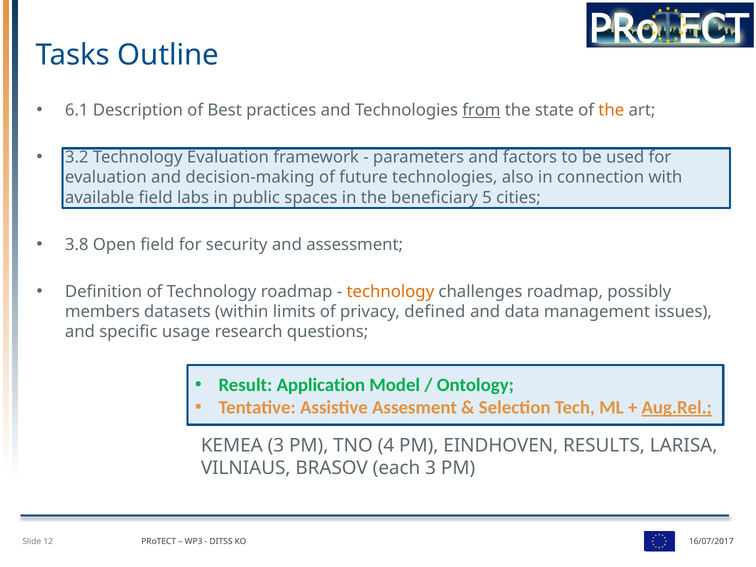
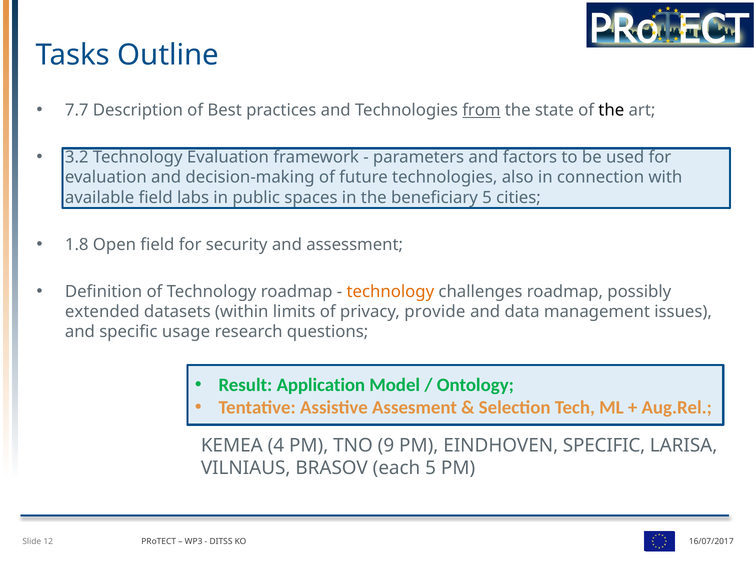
6.1: 6.1 -> 7.7 (77, 110)
the colour: orange -> black (611, 110)
3.8: 3.8 -> 1.8 (77, 245)
members: members -> extended (102, 312)
defined: defined -> provide (435, 312)
Aug.Rel underline: present -> none (677, 408)
KEMEA 3: 3 -> 4 (276, 446)
4: 4 -> 9 (386, 446)
EINDHOVEN RESULTS: RESULTS -> SPECIFIC (604, 446)
each 3: 3 -> 5 (431, 468)
